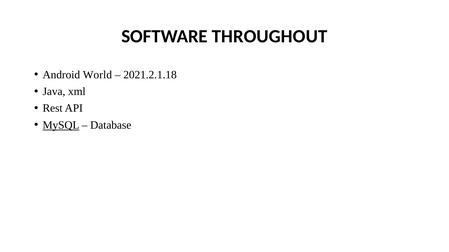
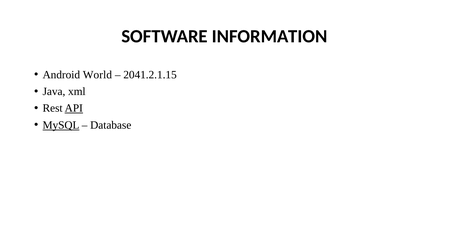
THROUGHOUT: THROUGHOUT -> INFORMATION (270, 36)
2021.2.1.18: 2021.2.1.18 -> 2041.2.1.15 (150, 75)
API underline: none -> present (74, 109)
